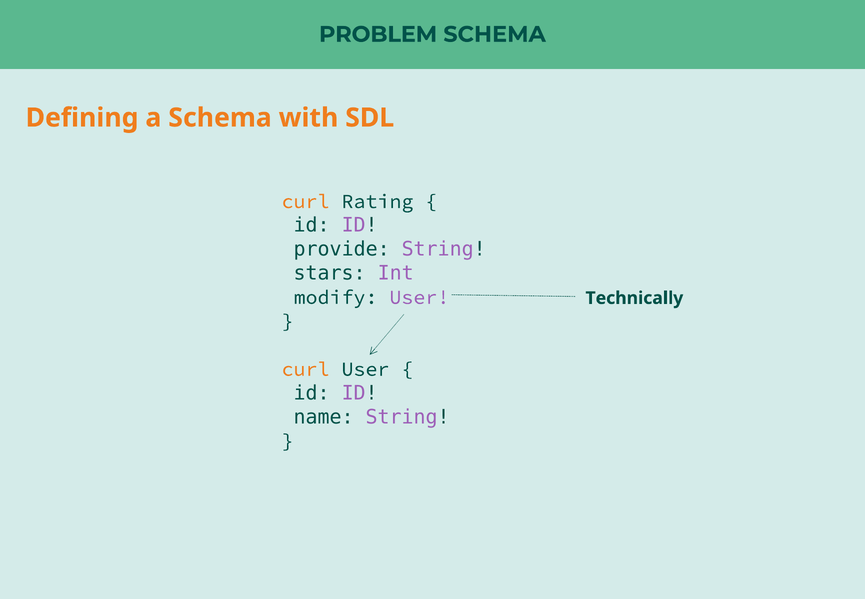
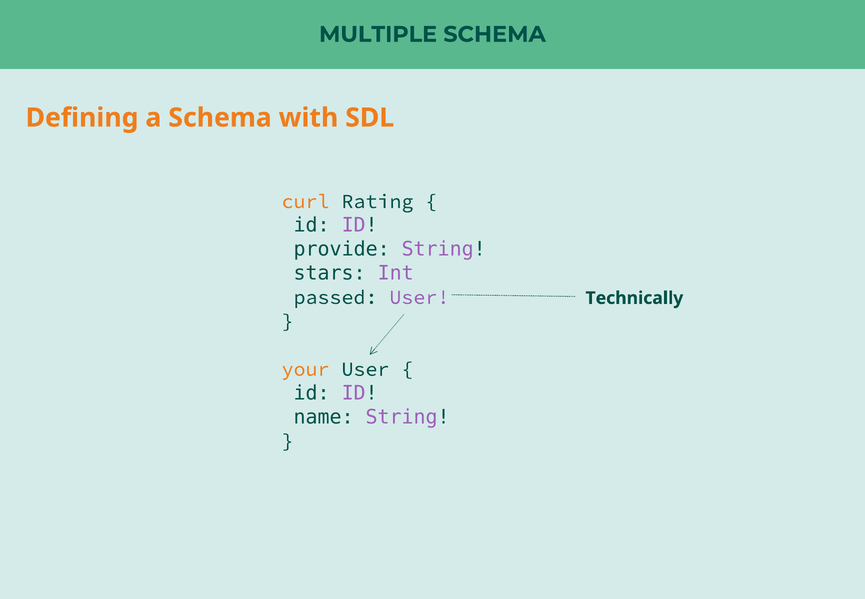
PROBLEM: PROBLEM -> MULTIPLE (378, 34)
modify: modify -> passed (336, 297)
curl: curl -> your (306, 369)
